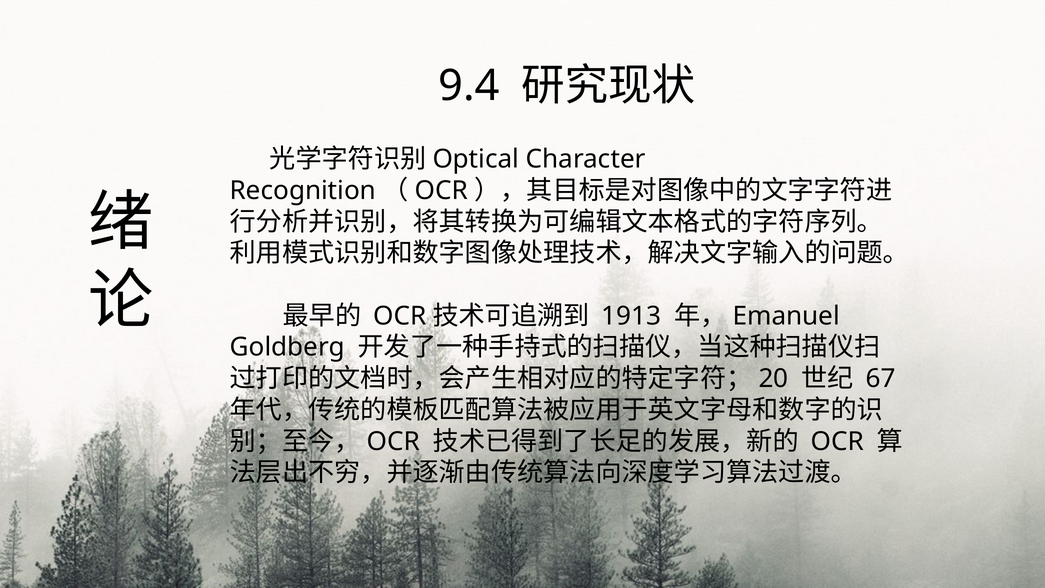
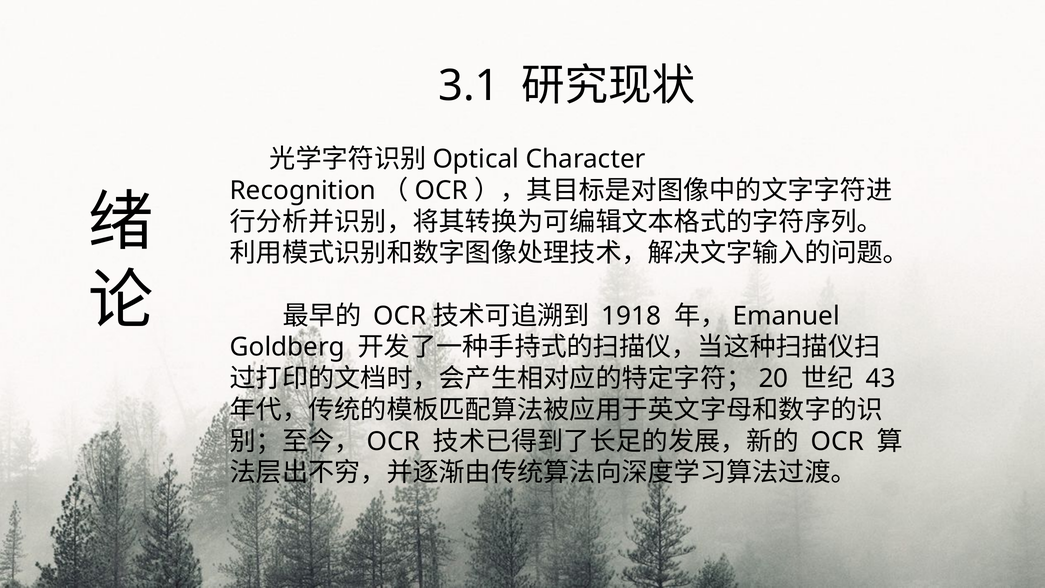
9.4: 9.4 -> 3.1 (469, 86)
1913: 1913 -> 1918 (631, 316)
67: 67 -> 43 (881, 379)
